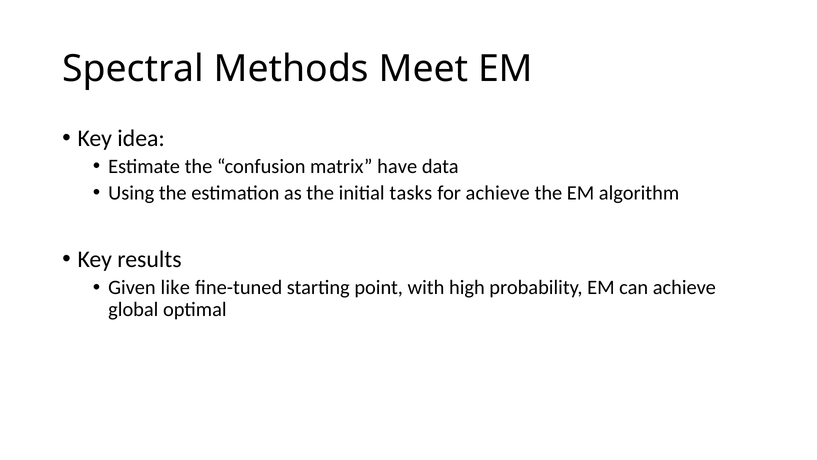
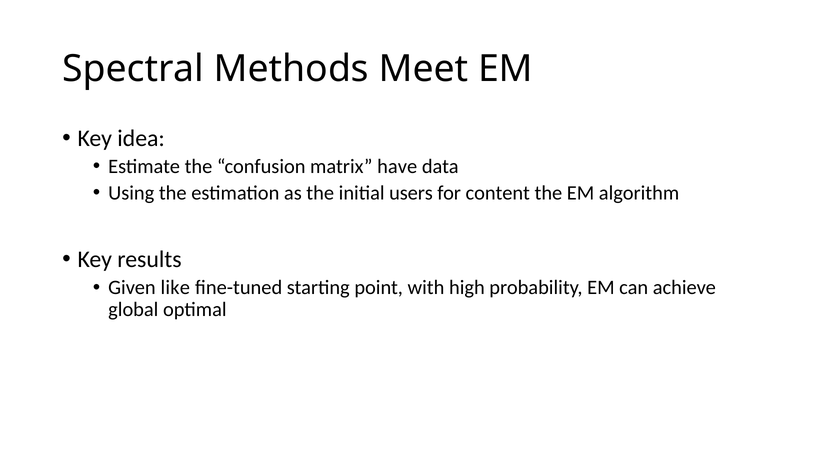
tasks: tasks -> users (411, 193)
for achieve: achieve -> content (498, 193)
